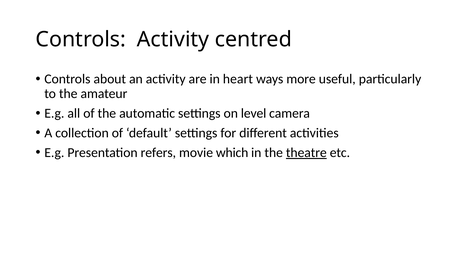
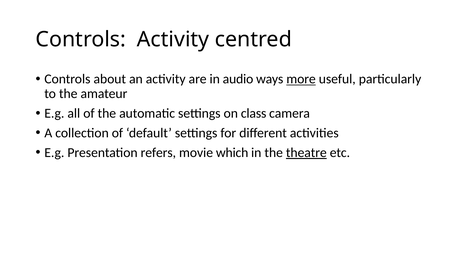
heart: heart -> audio (238, 79)
more underline: none -> present (301, 79)
level: level -> class (254, 113)
